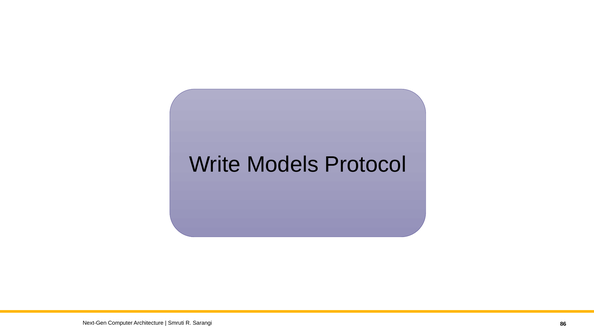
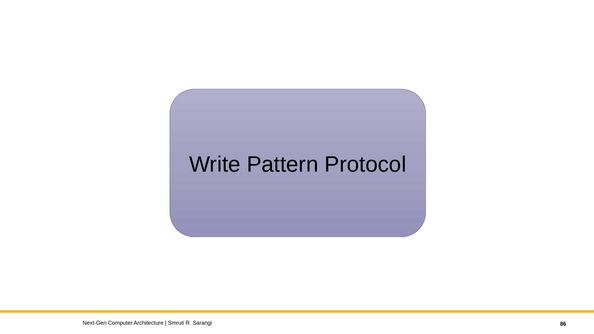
Models: Models -> Pattern (283, 165)
